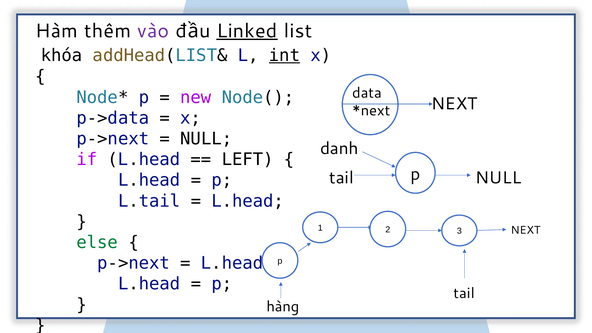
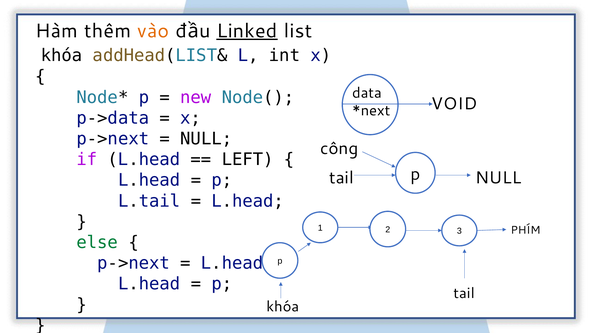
vào colour: purple -> orange (153, 31)
int underline: present -> none (284, 55)
NEXT: NEXT -> VOID (454, 104)
danh: danh -> công (339, 149)
1 NEXT: NEXT -> PHÍM (526, 230)
hàng: hàng -> khóa (283, 307)
